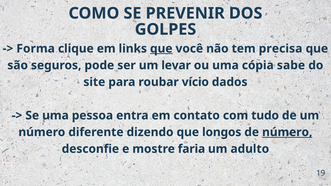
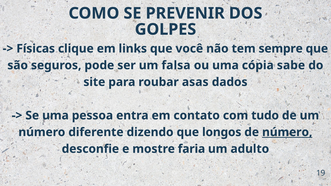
Forma: Forma -> Físicas (36, 49)
que underline: present -> none (161, 49)
precisa: precisa -> sempre (281, 49)
levar: levar -> falsa (176, 65)
vício: vício -> asas (195, 82)
